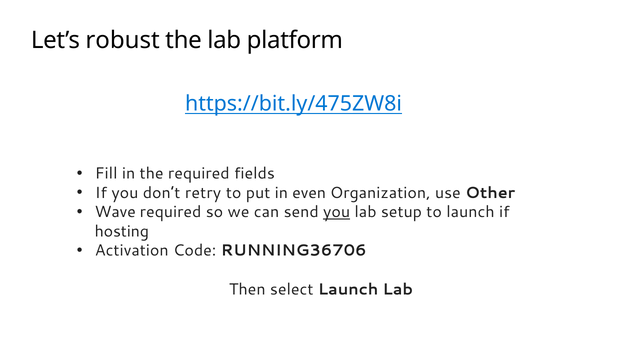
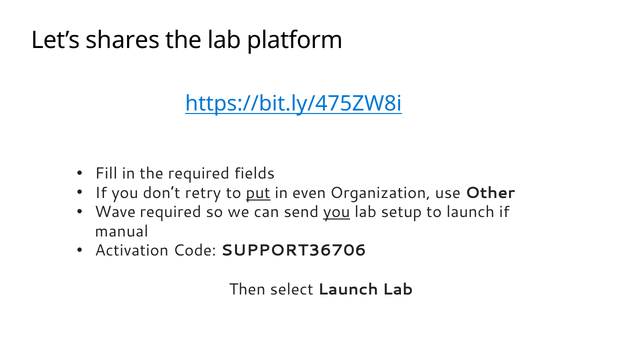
robust: robust -> shares (123, 40)
put underline: none -> present (258, 193)
hosting: hosting -> manual (122, 232)
RUNNING36706: RUNNING36706 -> SUPPORT36706 (294, 251)
